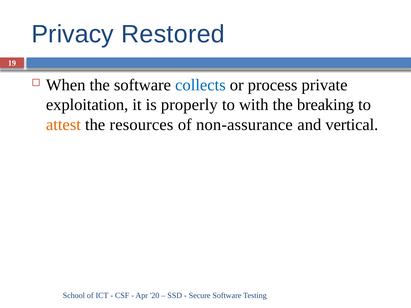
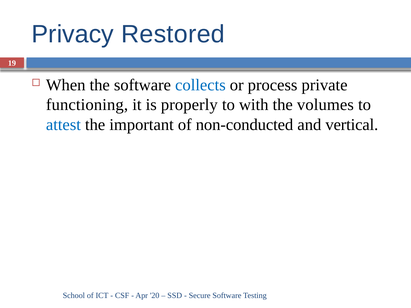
exploitation: exploitation -> functioning (87, 105)
breaking: breaking -> volumes (325, 105)
attest colour: orange -> blue (63, 125)
resources: resources -> important (142, 125)
non-assurance: non-assurance -> non-conducted (245, 125)
